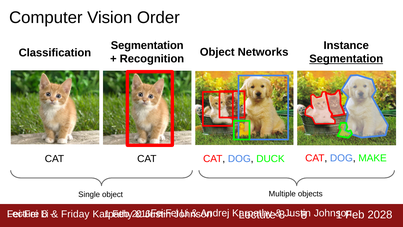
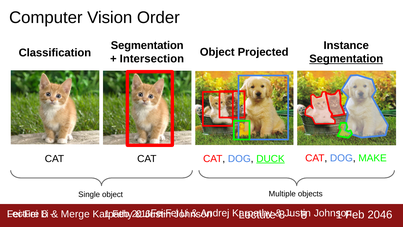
Networks: Networks -> Projected (263, 52)
Recognition: Recognition -> Intersection (152, 59)
DUCK underline: none -> present (270, 159)
2028: 2028 -> 2046 (380, 214)
Friday: Friday -> Merge (75, 214)
